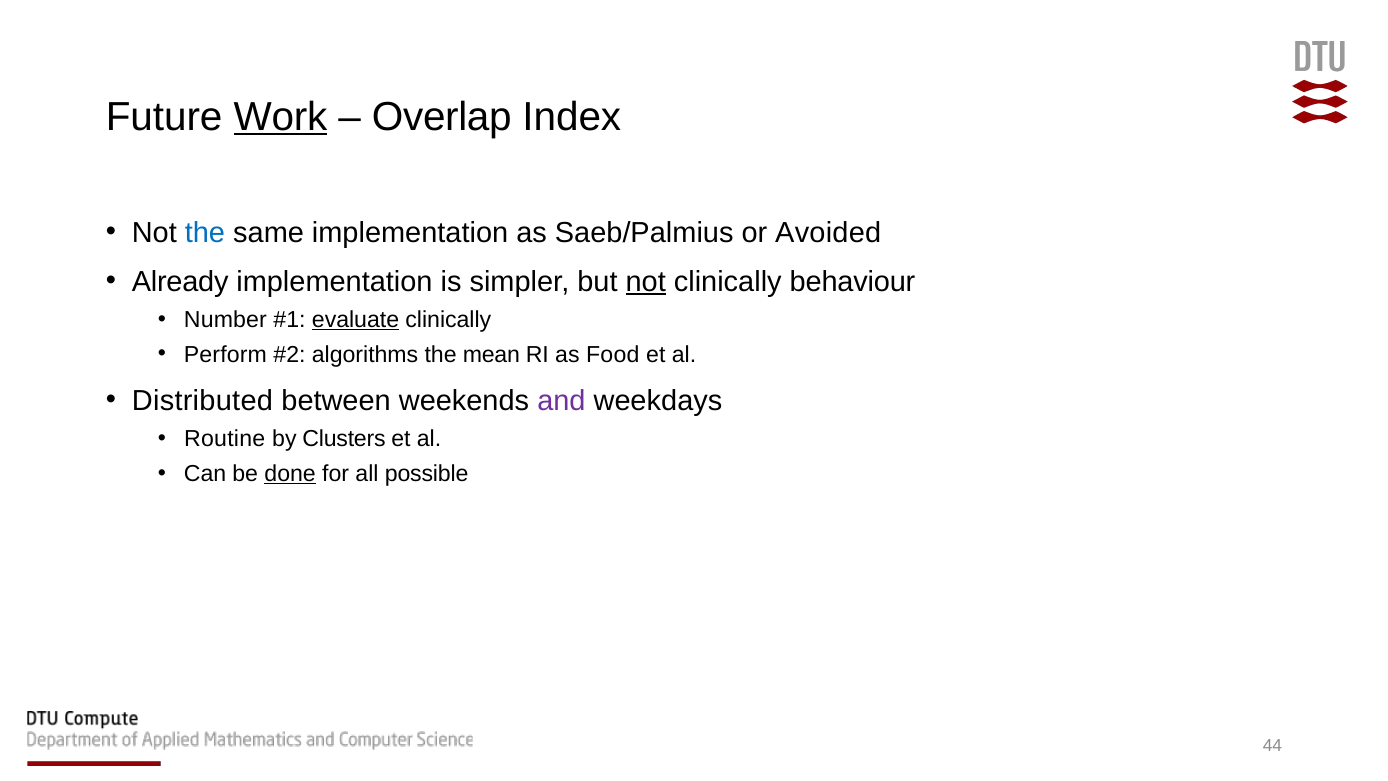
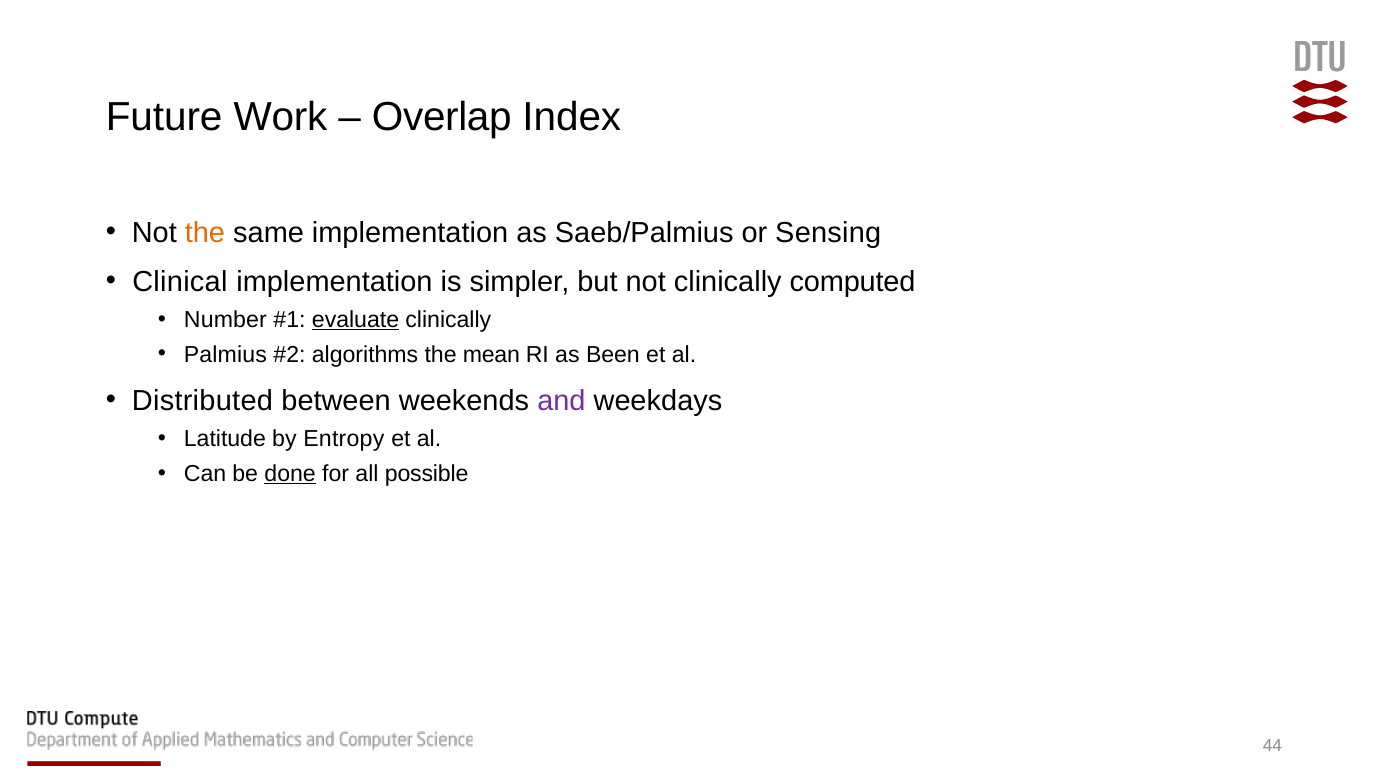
Work underline: present -> none (281, 117)
the colour: blue -> orange (205, 232)
Avoided: Avoided -> Sensing (828, 232)
Already: Already -> Clinical (180, 282)
not underline: present -> none (646, 282)
behaviour: behaviour -> computed (853, 282)
Perform: Perform -> Palmius (225, 355)
Food: Food -> Been (613, 355)
Routine: Routine -> Latitude (225, 439)
Clusters: Clusters -> Entropy (344, 439)
